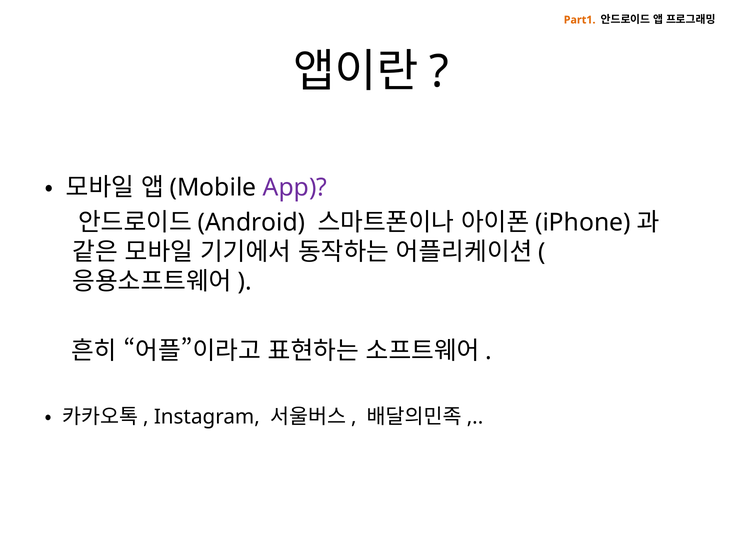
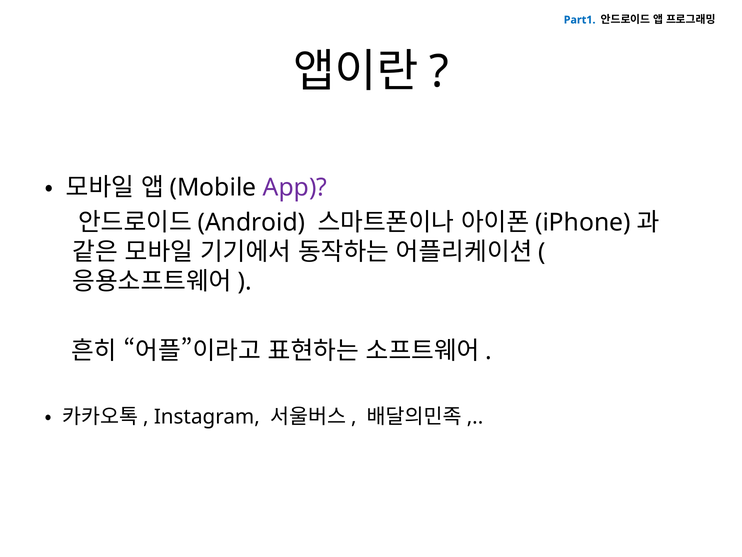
Part1 colour: orange -> blue (580, 20)
